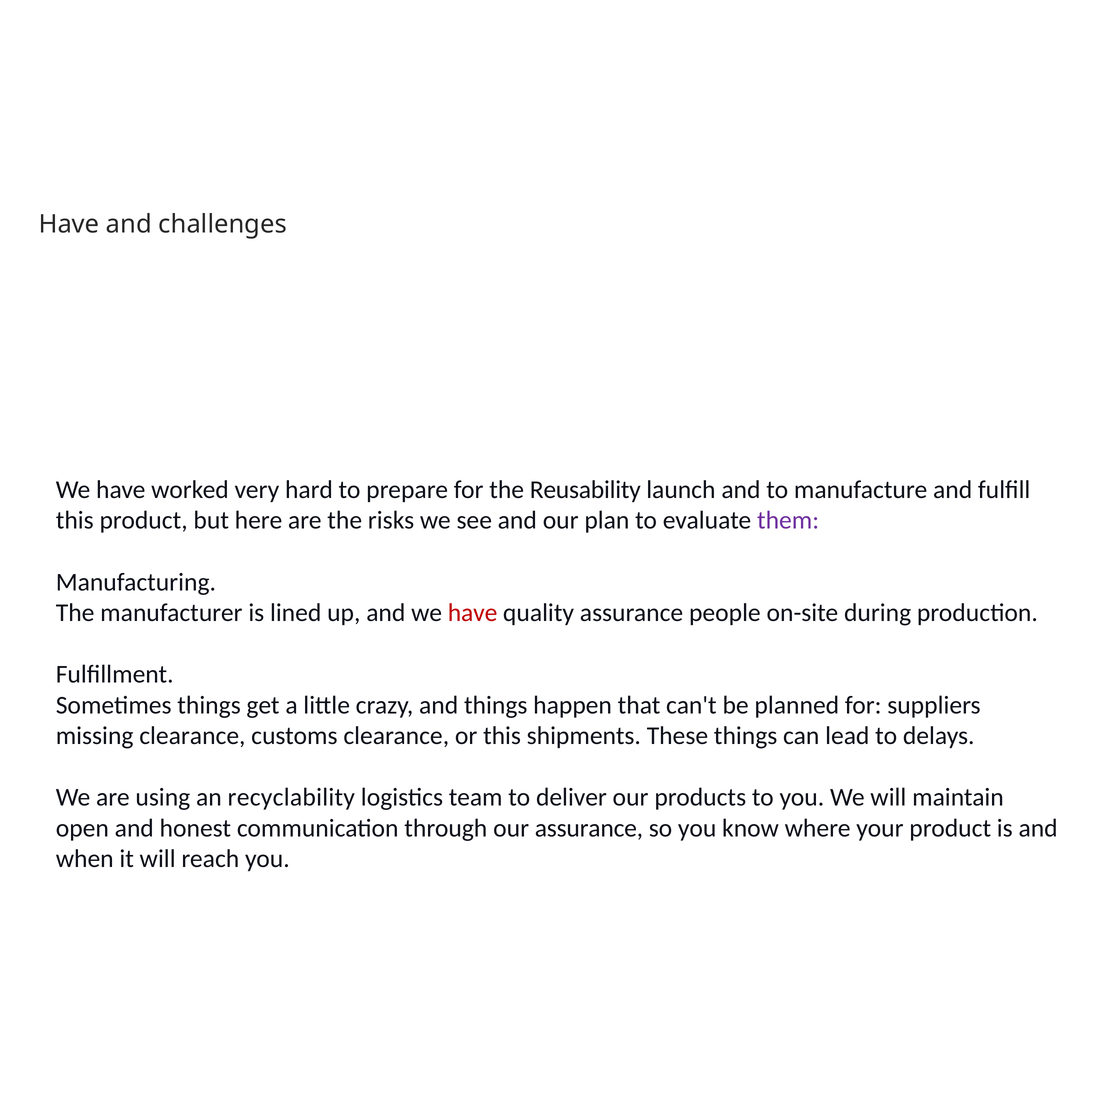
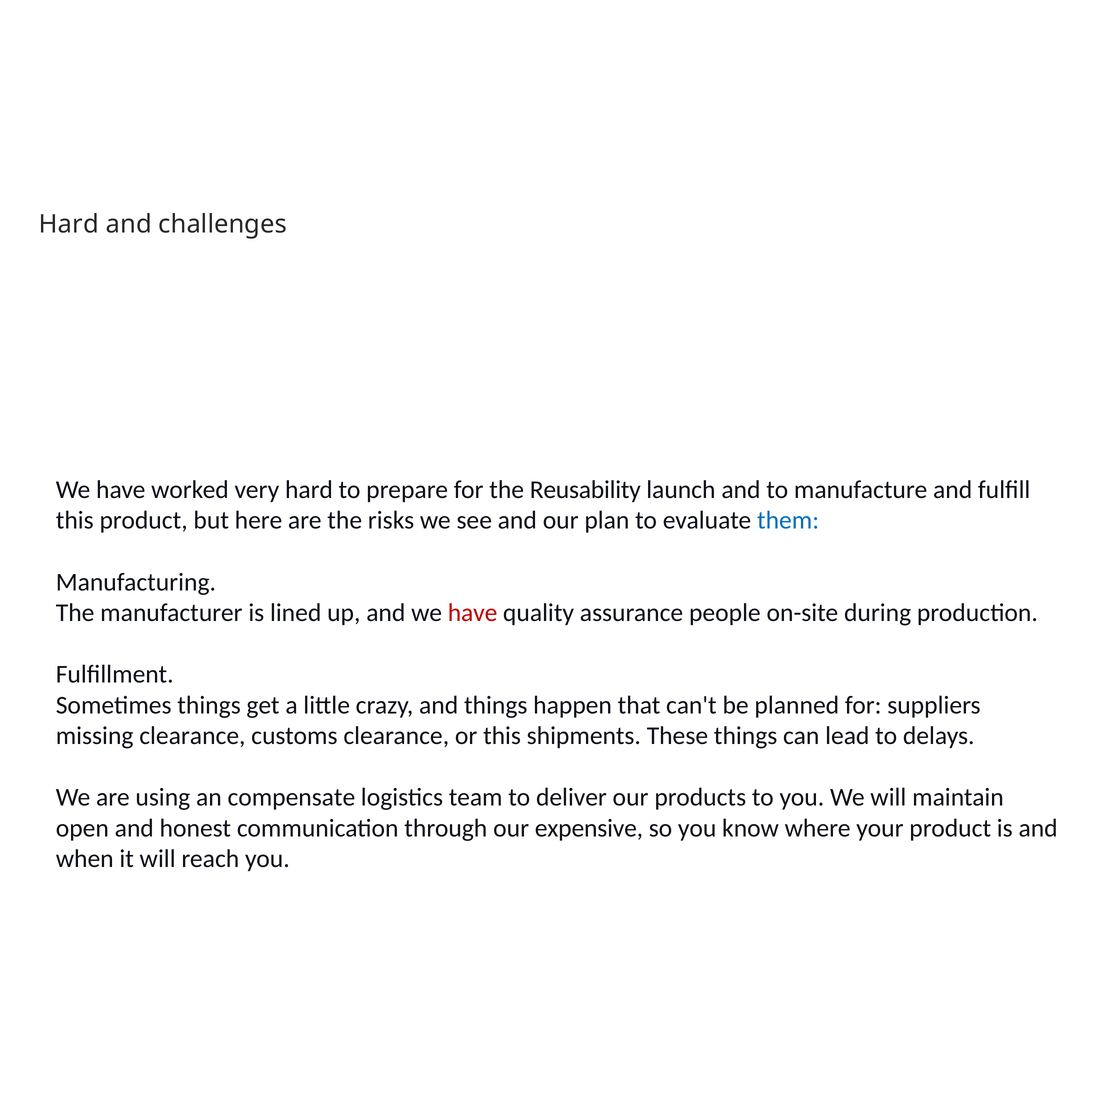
Have: Have -> Hard (69, 224)
them colour: purple -> blue (788, 520)
recyclability: recyclability -> compensate (291, 797)
our assurance: assurance -> expensive (589, 828)
